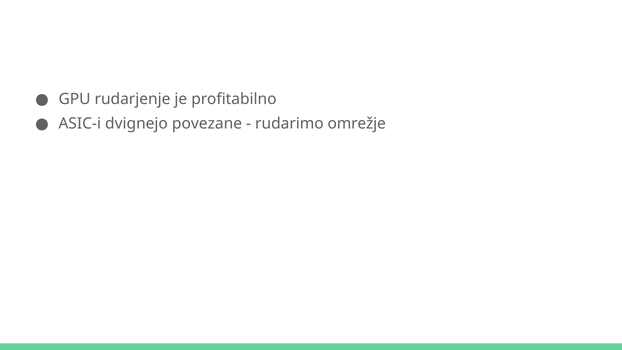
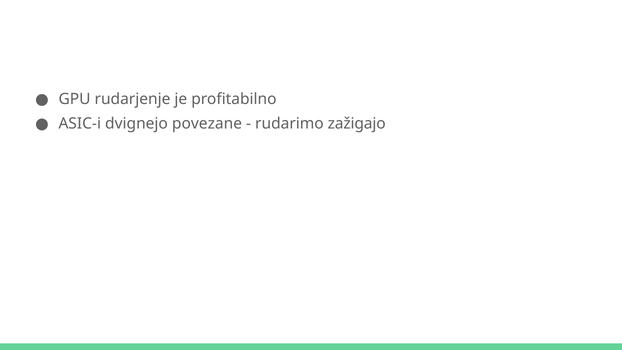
omrežje: omrežje -> zažigajo (357, 124)
